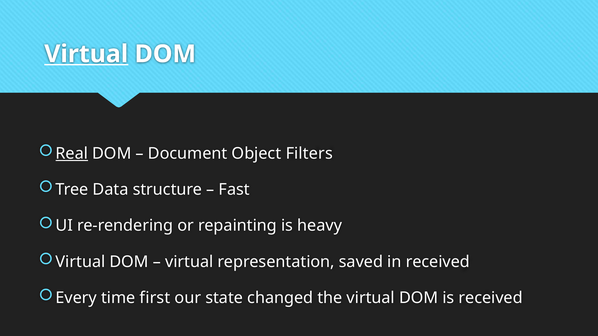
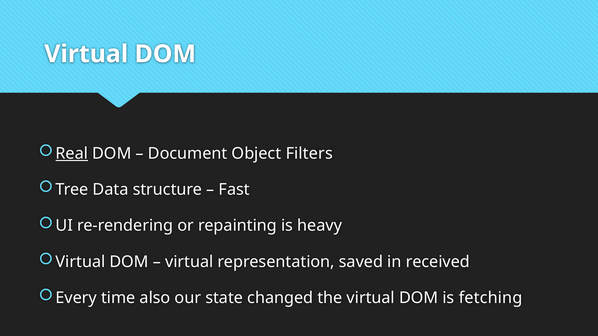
Virtual underline: present -> none (86, 54)
first: first -> also (155, 298)
is received: received -> fetching (491, 298)
